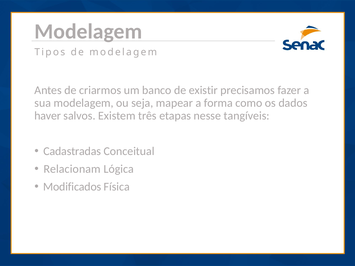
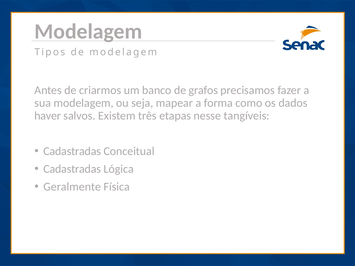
existir: existir -> grafos (203, 90)
Relacionam: Relacionam -> Cadastradas (72, 169)
Modificados: Modificados -> Geralmente (72, 187)
